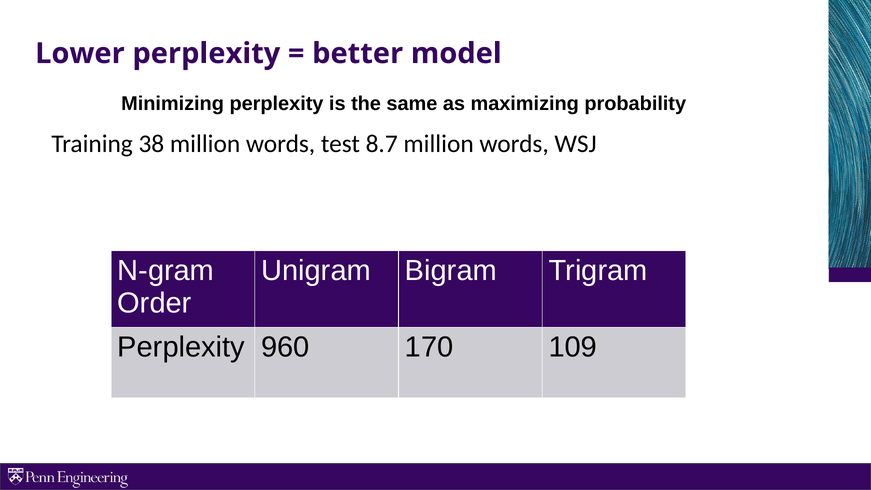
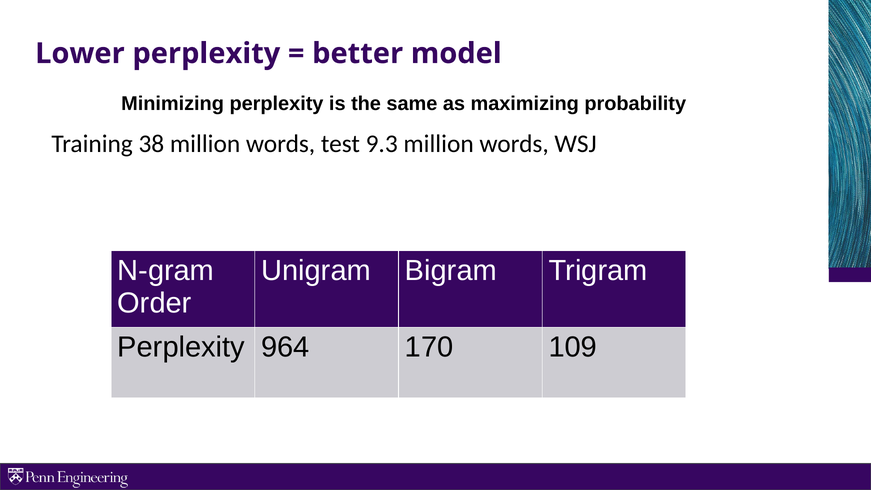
8.7: 8.7 -> 9.3 (382, 144)
960: 960 -> 964 (285, 347)
